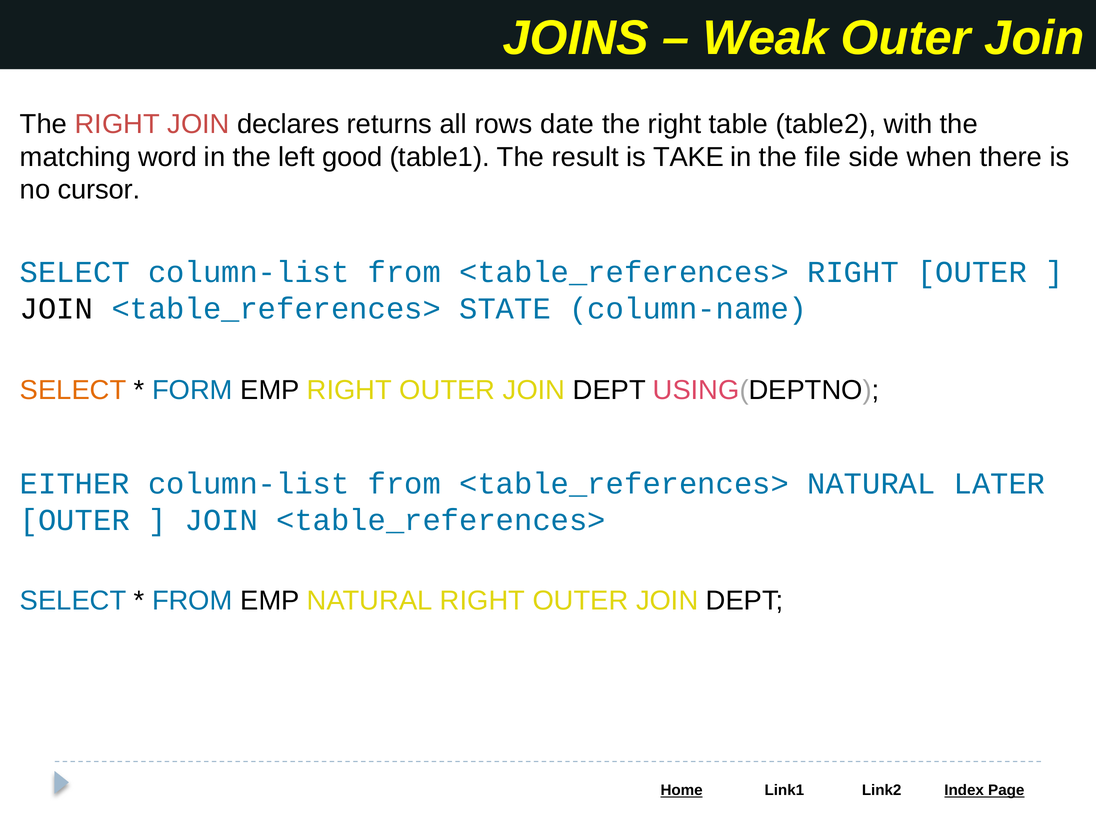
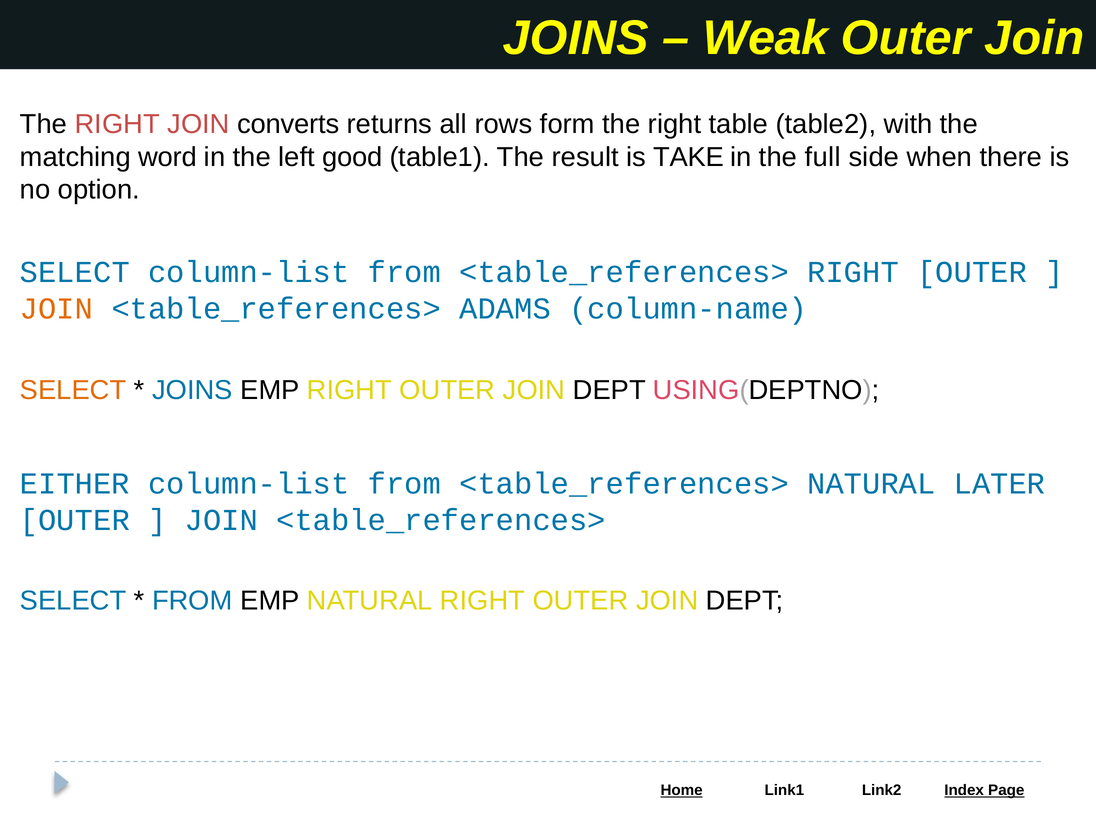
declares: declares -> converts (288, 124)
date: date -> form (567, 124)
file: file -> full (823, 157)
cursor: cursor -> option (99, 190)
JOIN colour: black -> orange (56, 309)
STATE: STATE -> ADAMS (505, 309)
FORM: FORM -> JOINS (192, 390)
